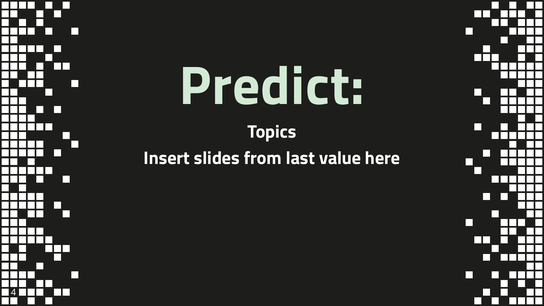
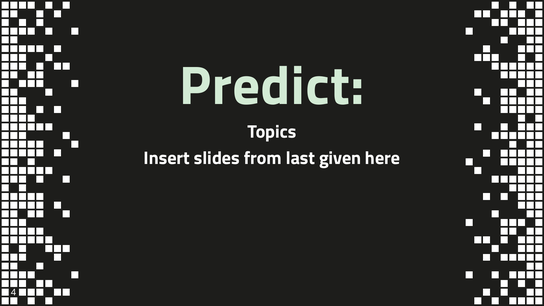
value: value -> given (340, 158)
